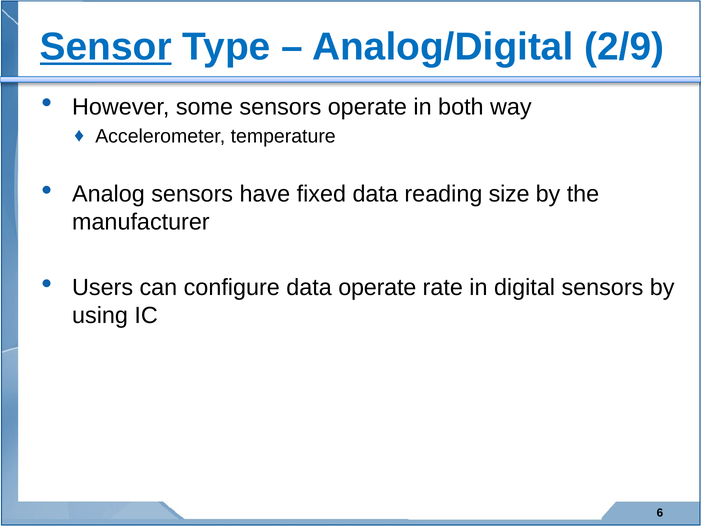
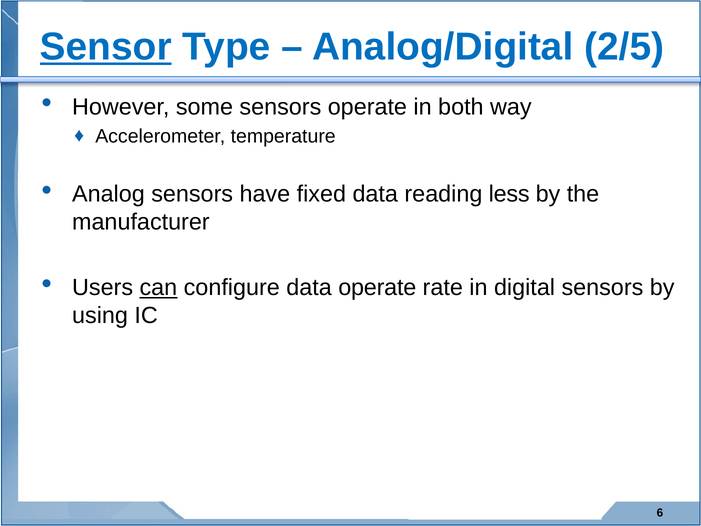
2/9: 2/9 -> 2/5 (624, 47)
size: size -> less (509, 194)
can underline: none -> present (158, 287)
